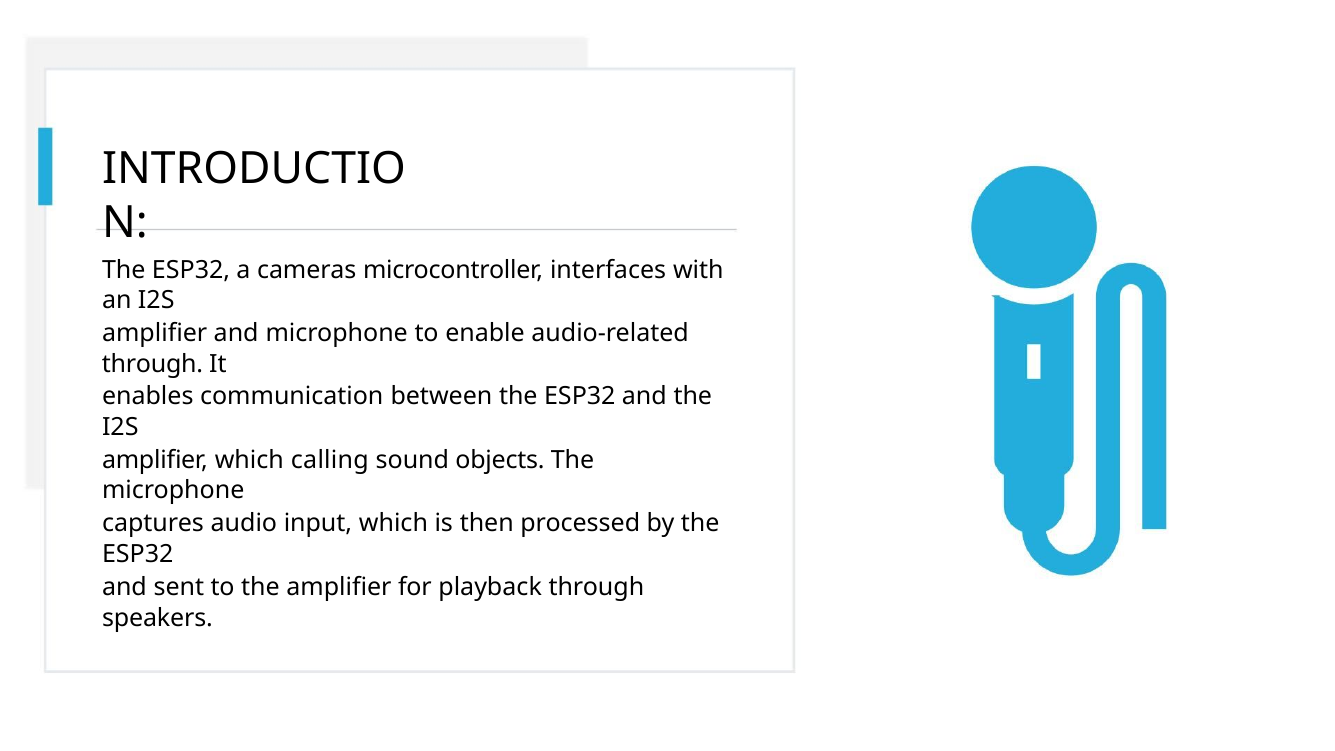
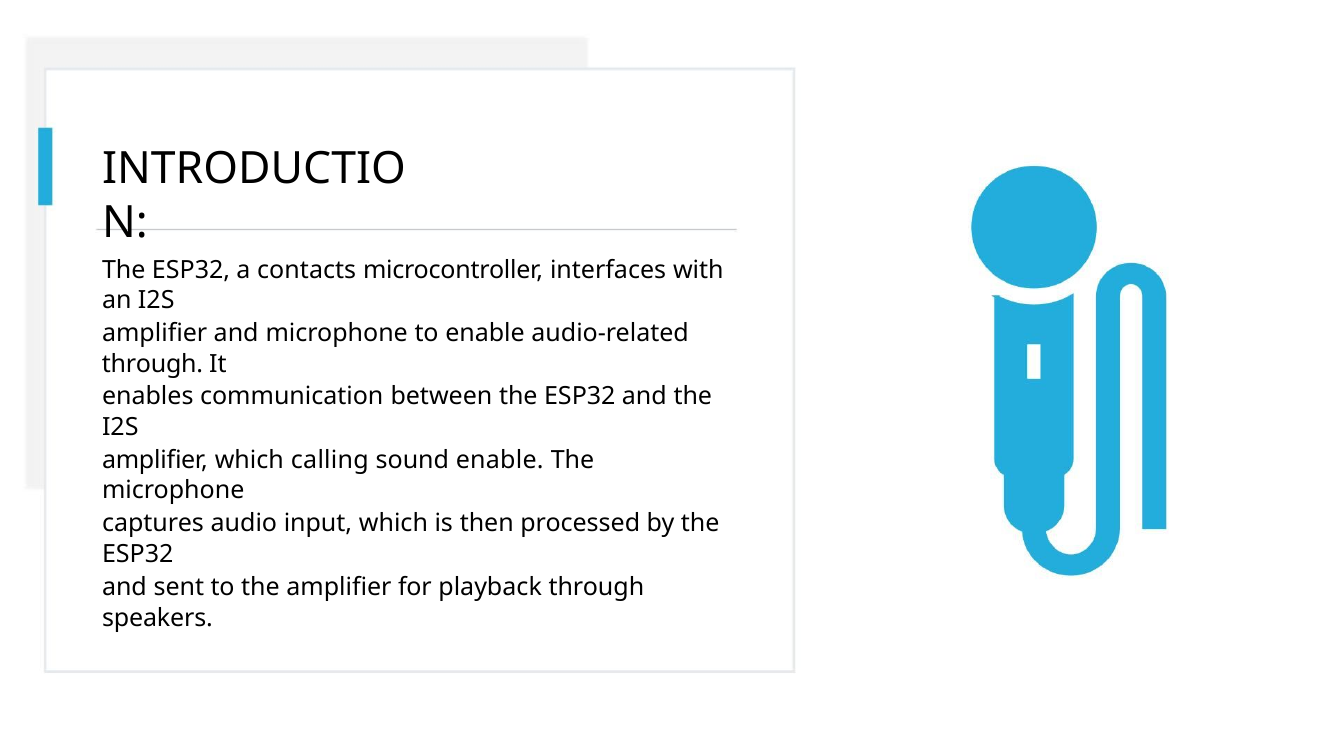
cameras: cameras -> contacts (307, 270)
sound objects: objects -> enable (500, 460)
